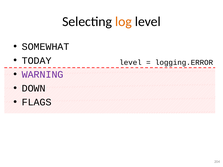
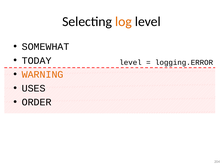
WARNING colour: purple -> orange (43, 75)
DOWN: DOWN -> USES (34, 88)
FLAGS: FLAGS -> ORDER (37, 102)
